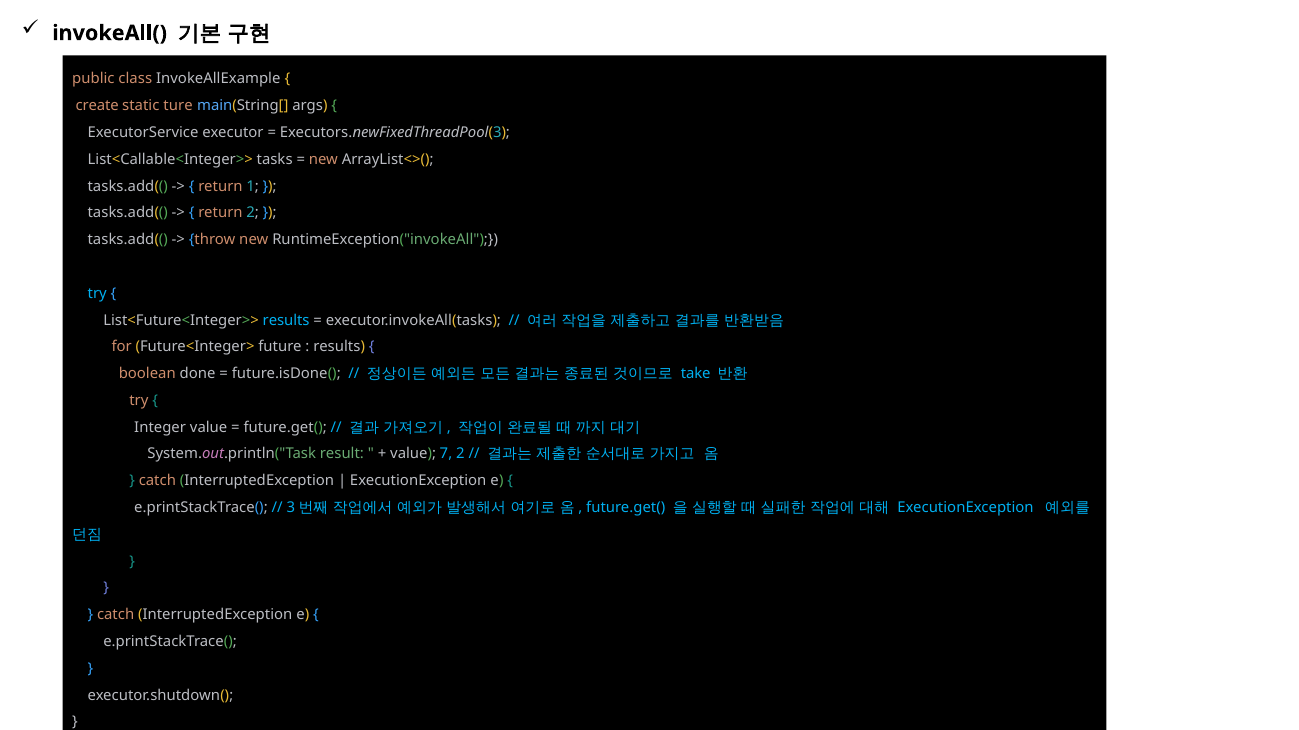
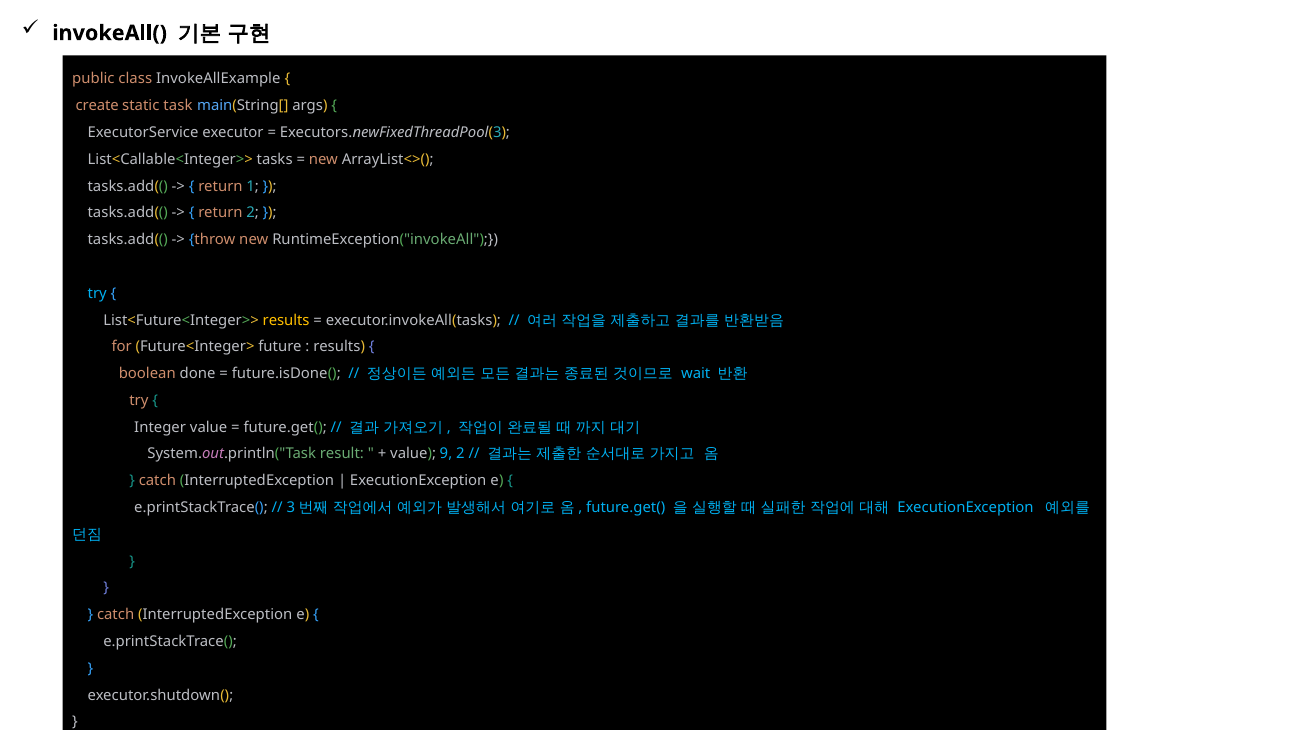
ture: ture -> task (178, 106)
results colour: light blue -> yellow (286, 320)
take: take -> wait (696, 374)
7: 7 -> 9 (446, 454)
